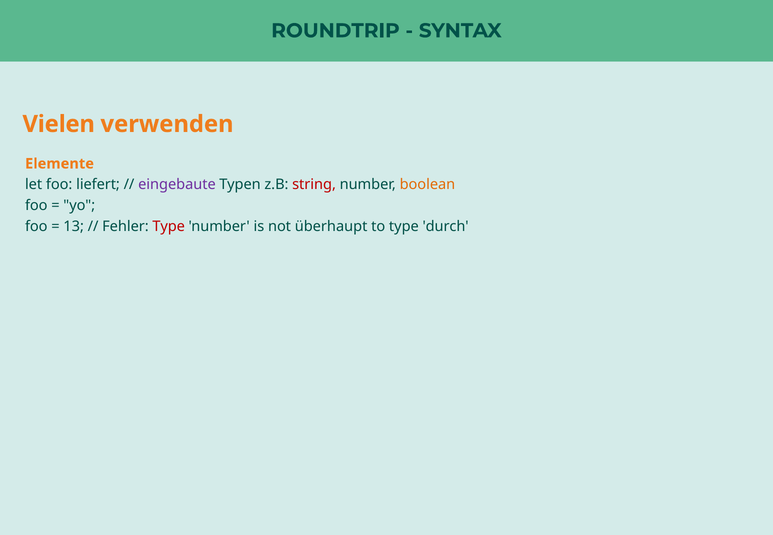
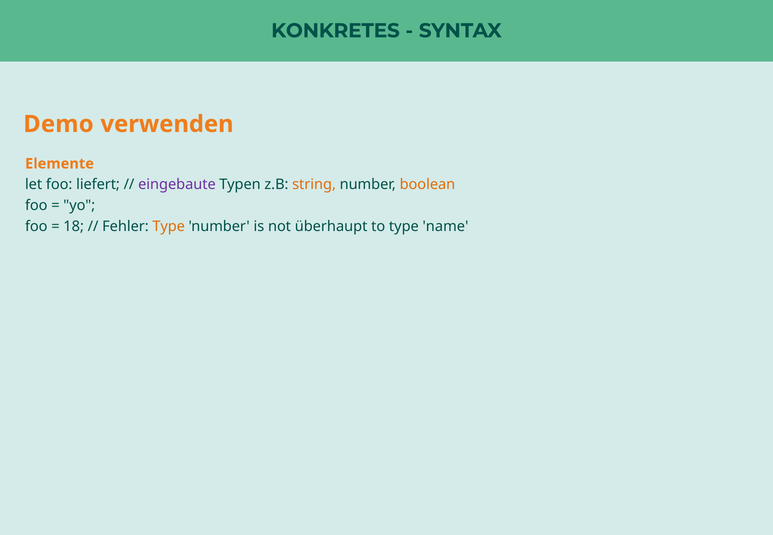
ROUNDTRIP: ROUNDTRIP -> KONKRETES (336, 31)
Vielen: Vielen -> Demo (58, 124)
string colour: red -> orange (314, 185)
13: 13 -> 18 (74, 226)
Type colour: red -> orange (169, 226)
durch: durch -> name (445, 226)
